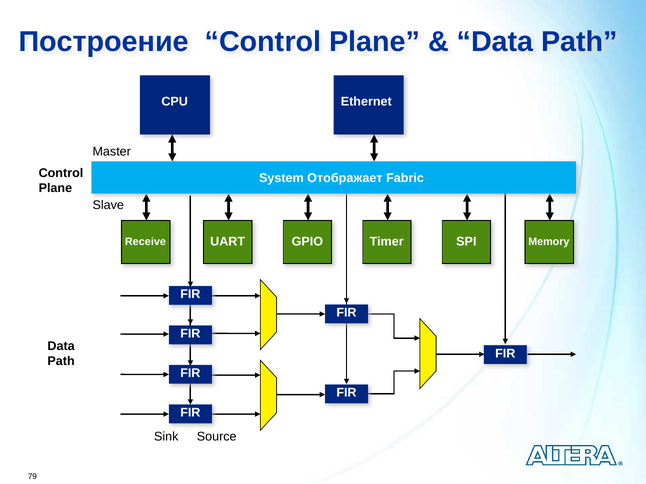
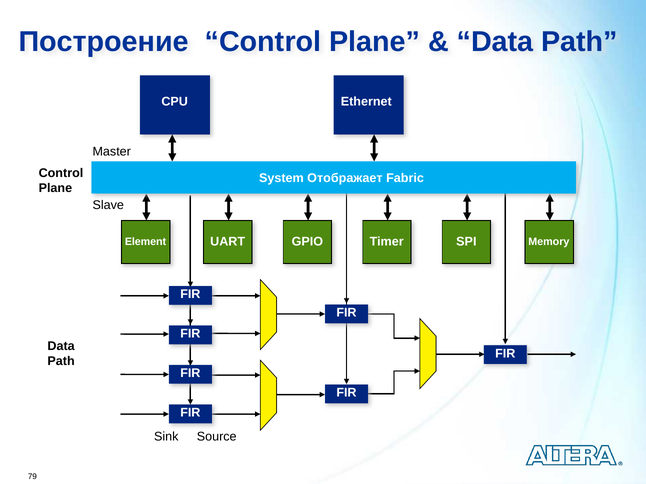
Receive: Receive -> Element (146, 242)
